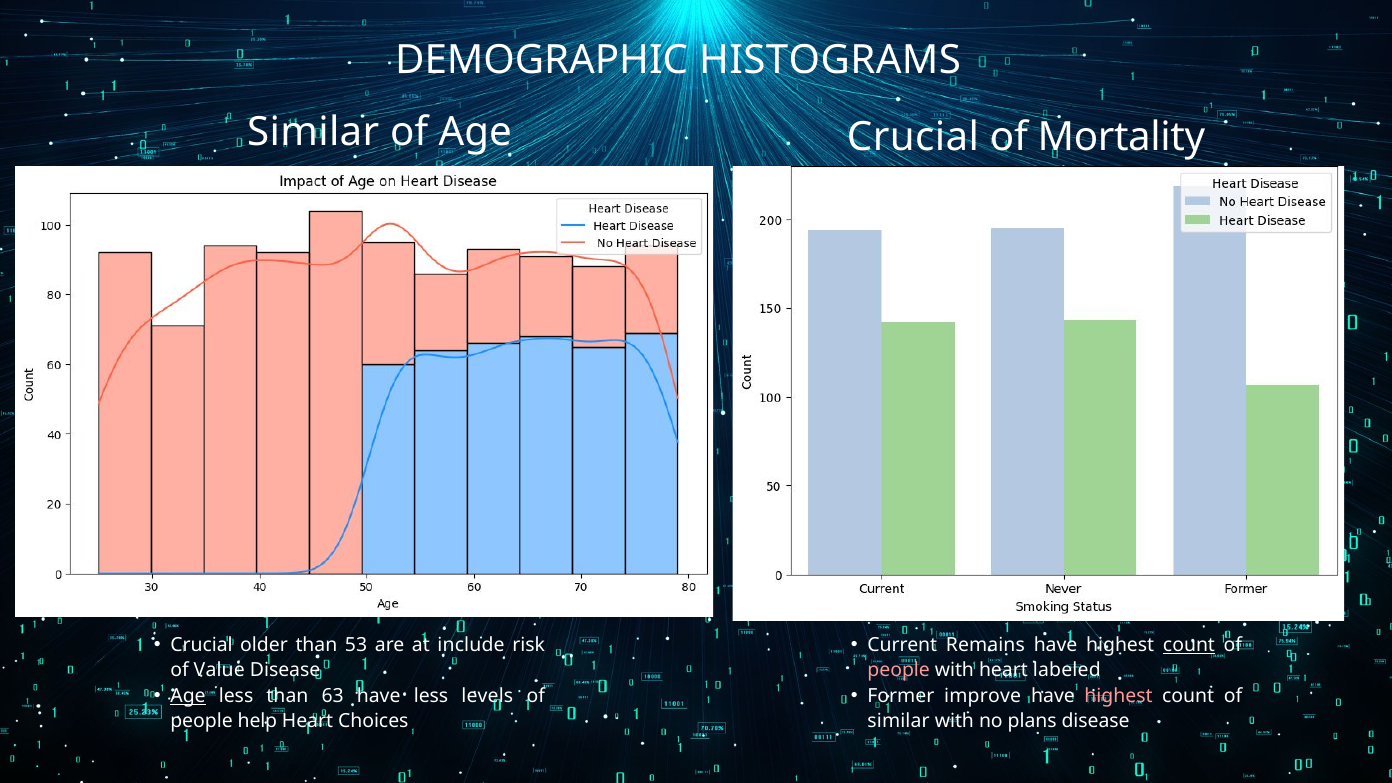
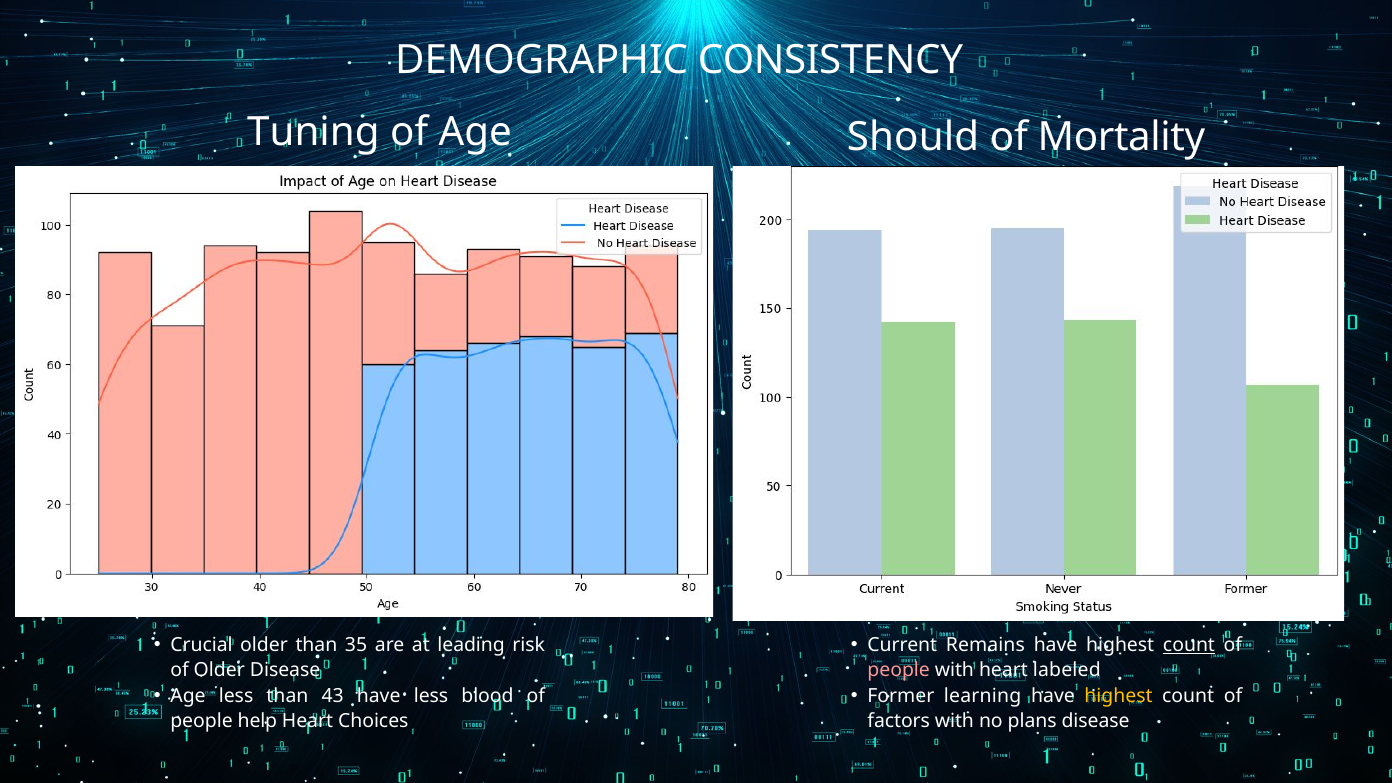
HISTOGRAMS: HISTOGRAMS -> CONSISTENCY (830, 60)
Similar: Similar -> Tuning (313, 132)
Age Crucial: Crucial -> Should (913, 137)
53: 53 -> 35 (356, 645)
include: include -> leading (471, 645)
of Value: Value -> Older (219, 670)
Age underline: present -> none (188, 696)
63: 63 -> 43 (333, 696)
levels: levels -> blood (487, 696)
improve: improve -> learning (983, 696)
highest colour: pink -> yellow (1119, 696)
similar: similar -> factors (899, 721)
